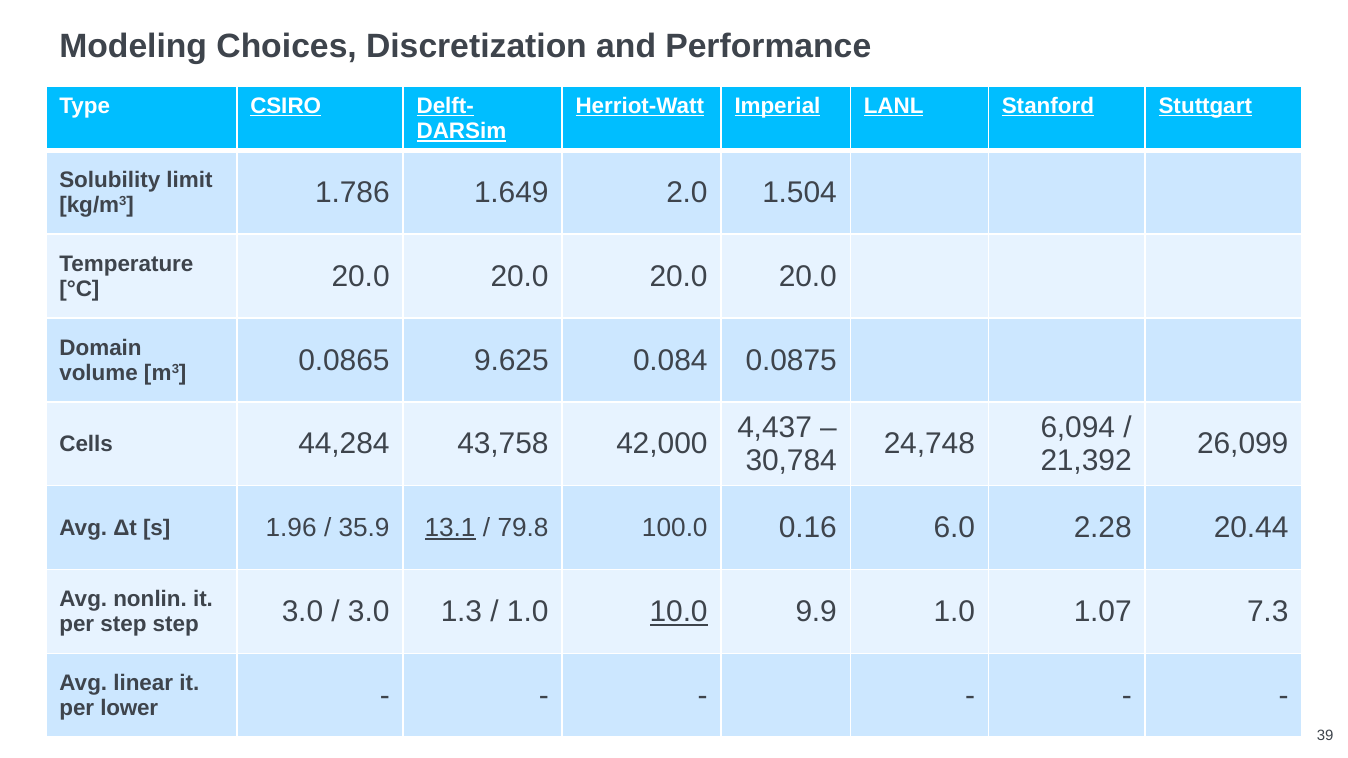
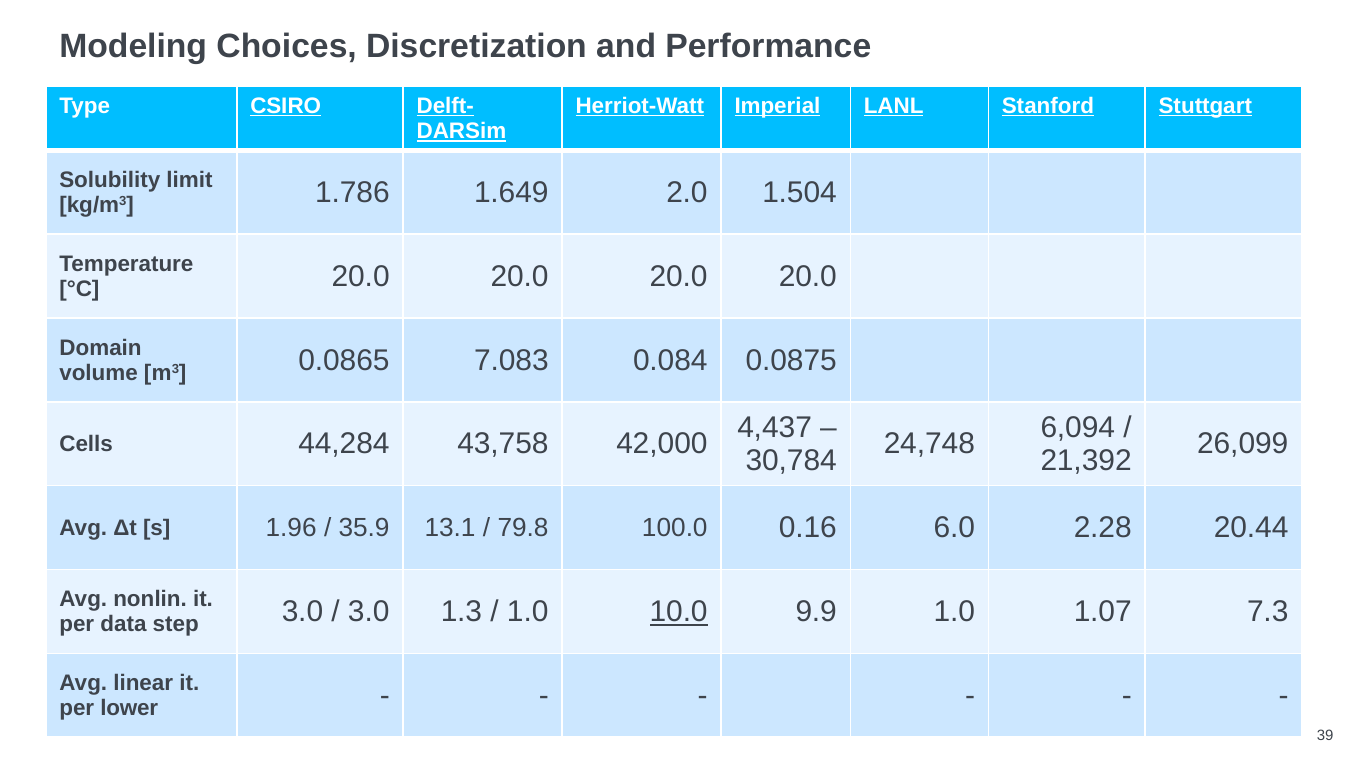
9.625: 9.625 -> 7.083 (511, 360)
13.1 underline: present -> none (450, 528)
per step: step -> data (124, 625)
